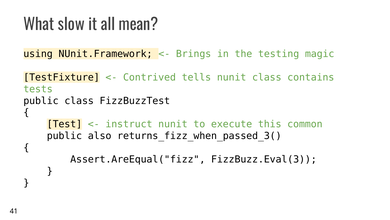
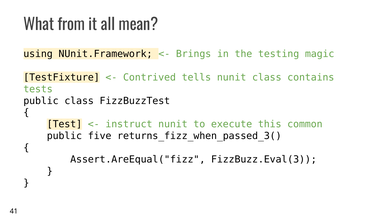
slow: slow -> from (71, 25)
also: also -> five (100, 136)
